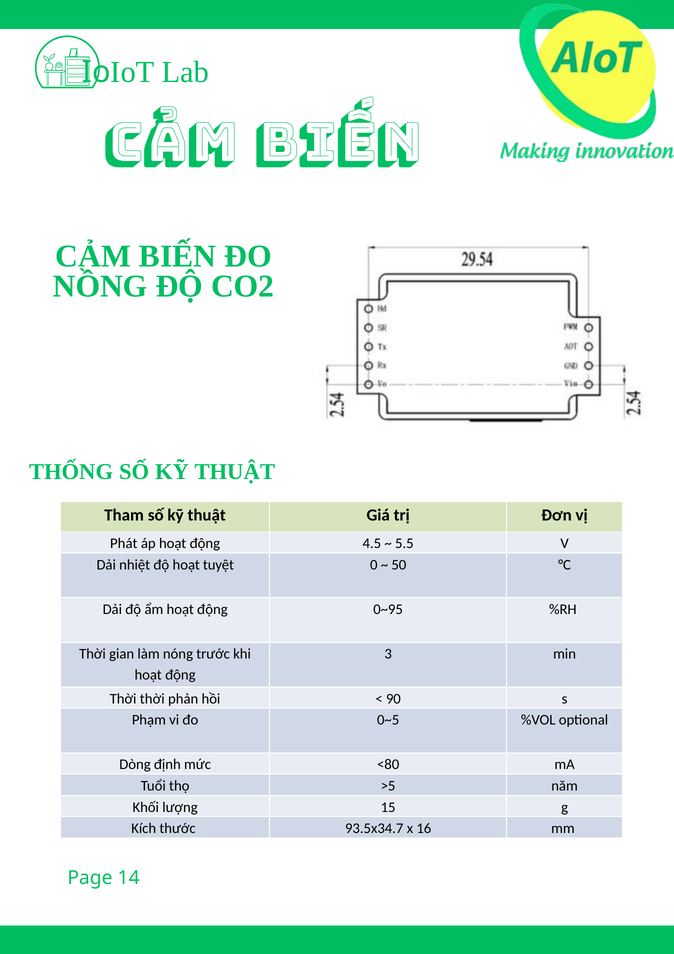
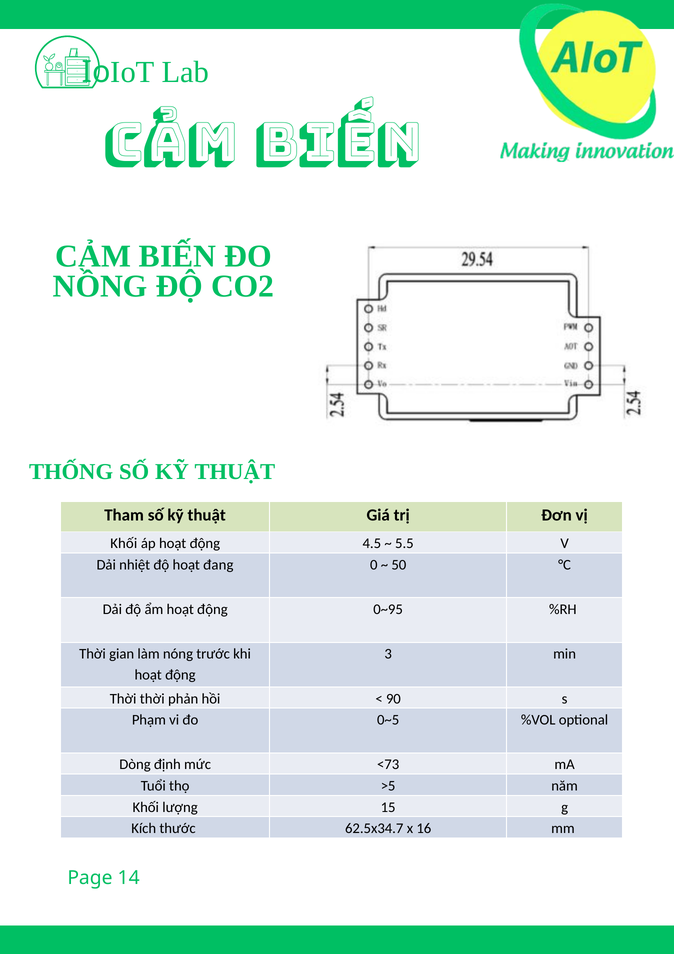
Phát: Phát -> Khối (124, 543)
tuyệt: tuyệt -> đang (218, 565)
<80: <80 -> <73 (388, 764)
93.5x34.7: 93.5x34.7 -> 62.5x34.7 (374, 828)
